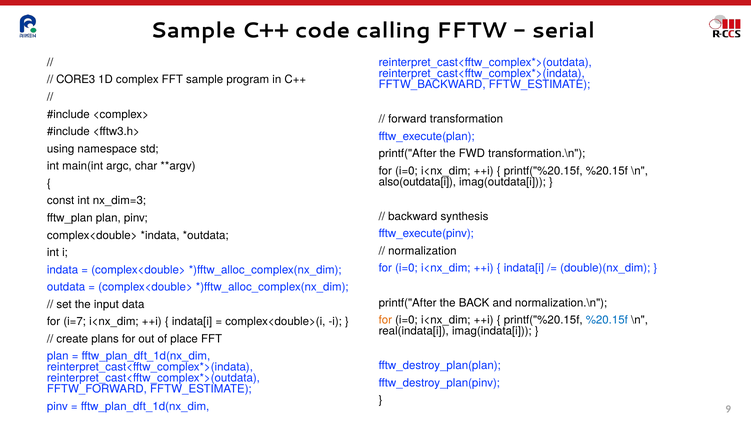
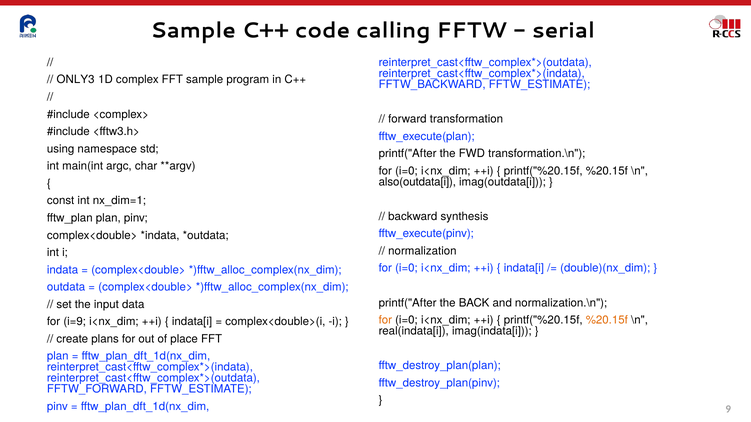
CORE3: CORE3 -> ONLY3 (76, 80)
nx_dim=3: nx_dim=3 -> nx_dim=1 (119, 201)
%20.15f colour: blue -> orange (607, 320)
i=7: i=7 -> i=9 (75, 322)
